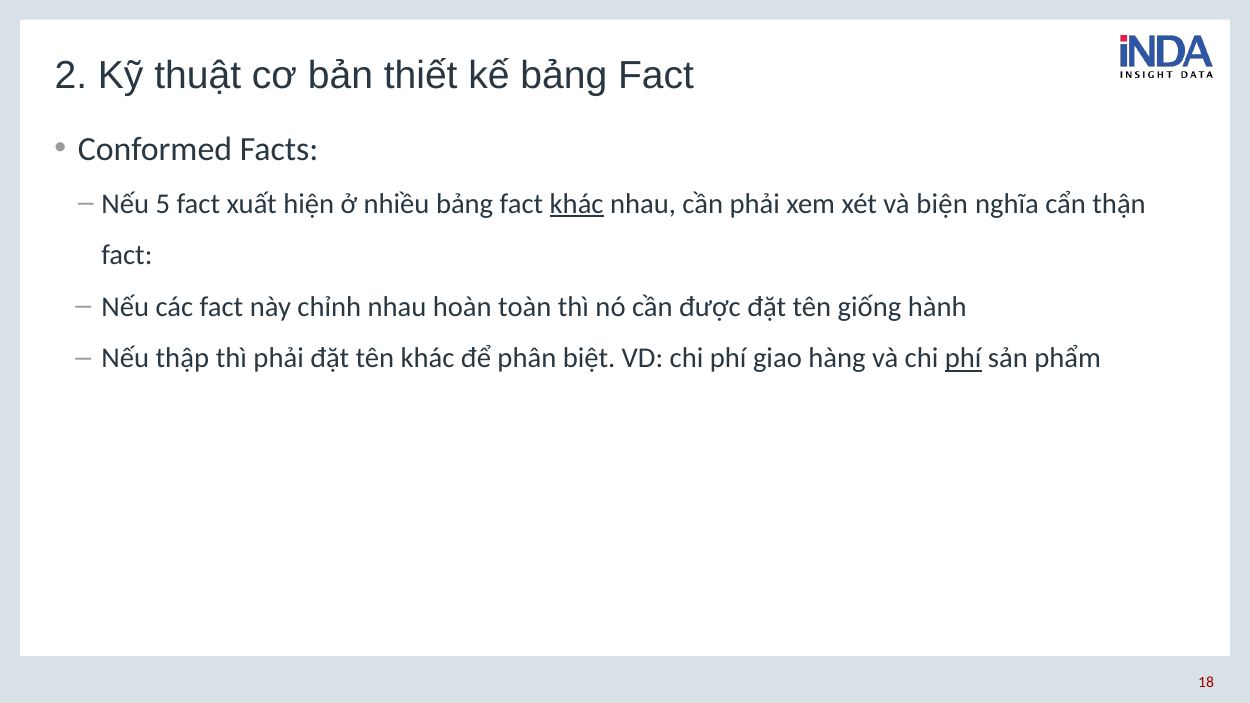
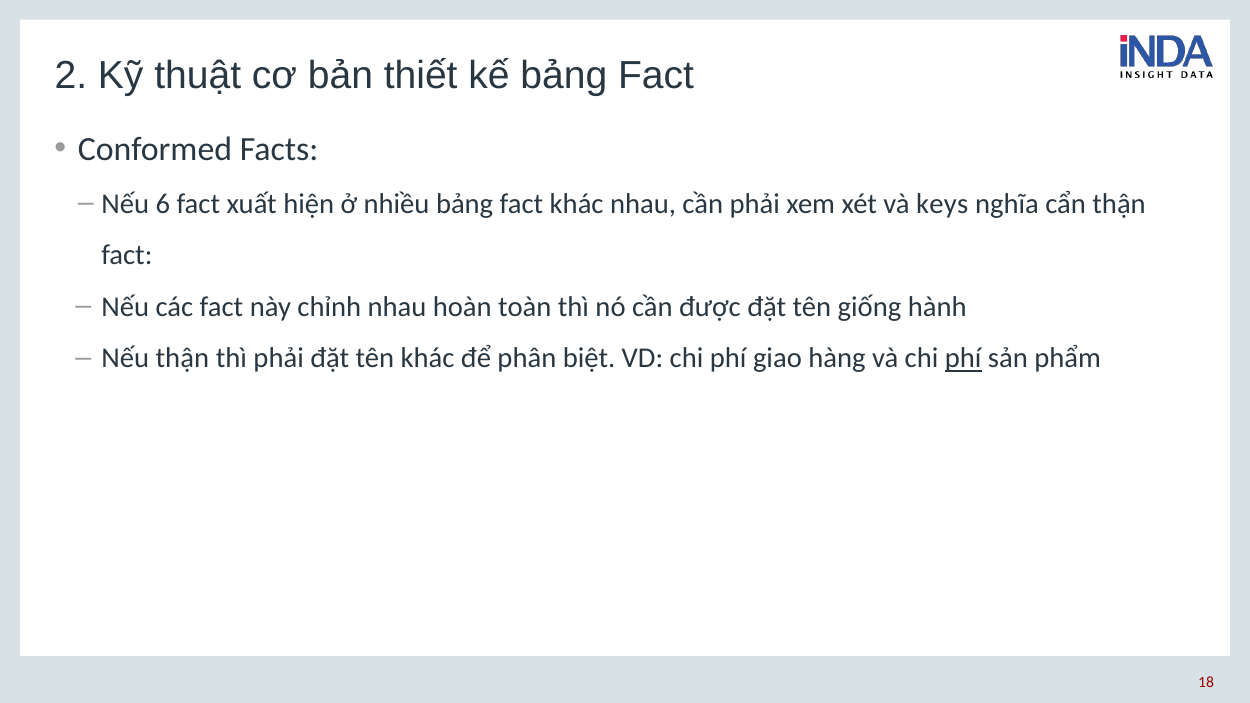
5: 5 -> 6 (163, 204)
khác underline: present -> none (577, 204)
biện: biện -> keys (942, 204)
Nếu thập: thập -> thận (182, 358)
